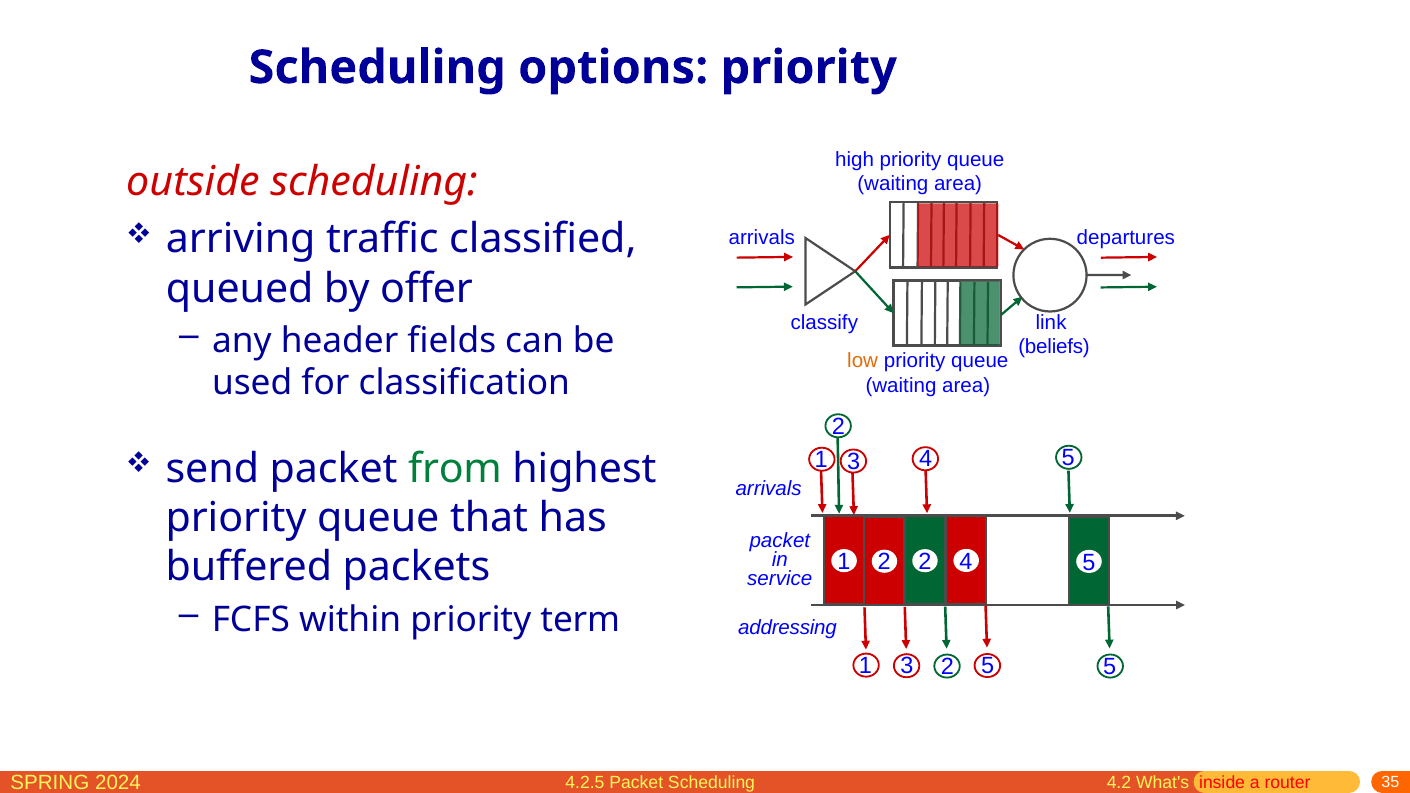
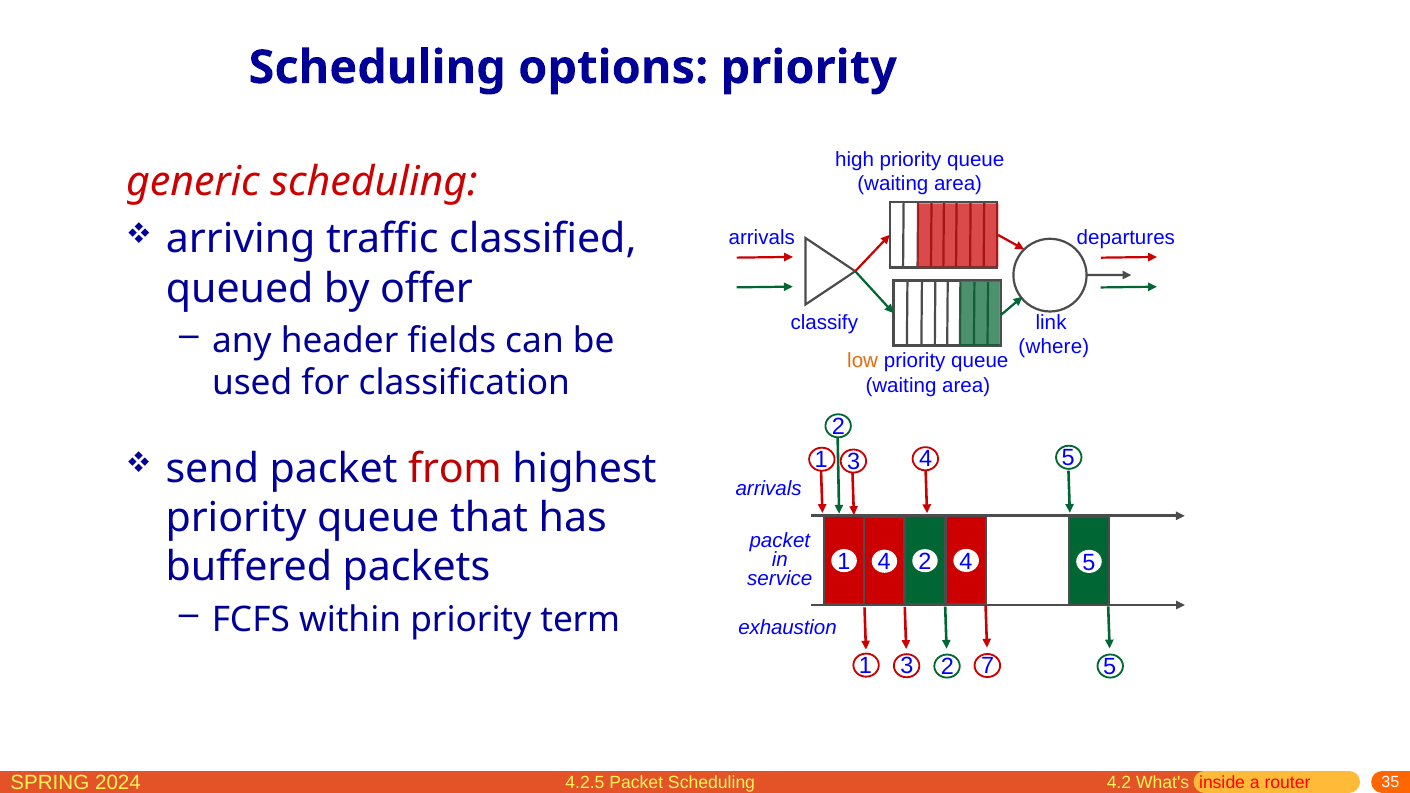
outside: outside -> generic (193, 182)
beliefs: beliefs -> where (1054, 347)
from colour: green -> red (455, 469)
1 2: 2 -> 4 (884, 562)
addressing: addressing -> exhaustion (787, 627)
3 5: 5 -> 7 (988, 666)
